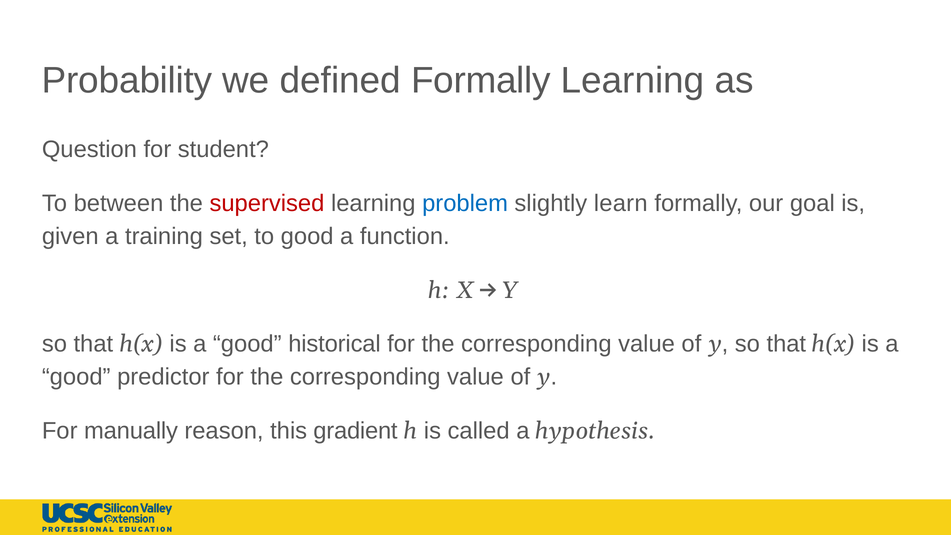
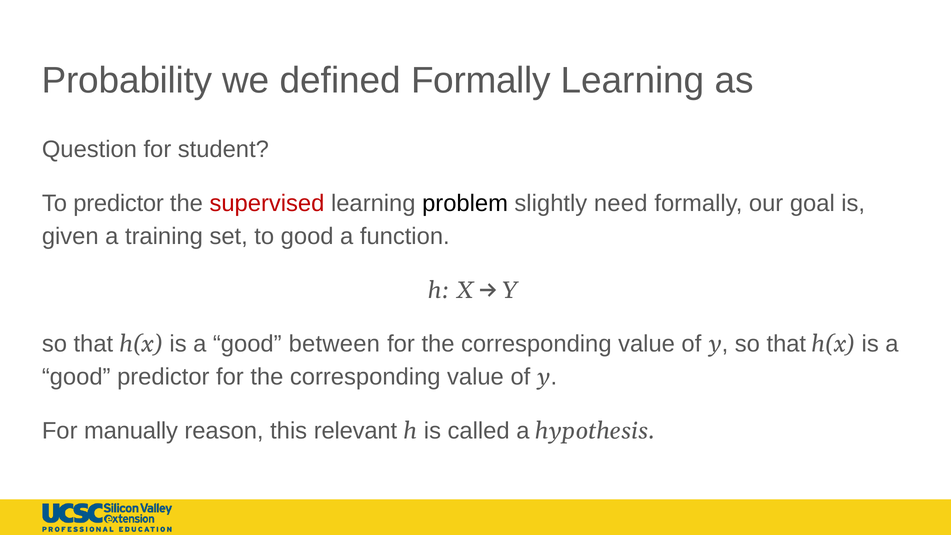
To between: between -> predictor (119, 203)
problem colour: blue -> black (465, 203)
learn: learn -> need (621, 203)
historical: historical -> between (334, 344)
gradient: gradient -> relevant (355, 431)
